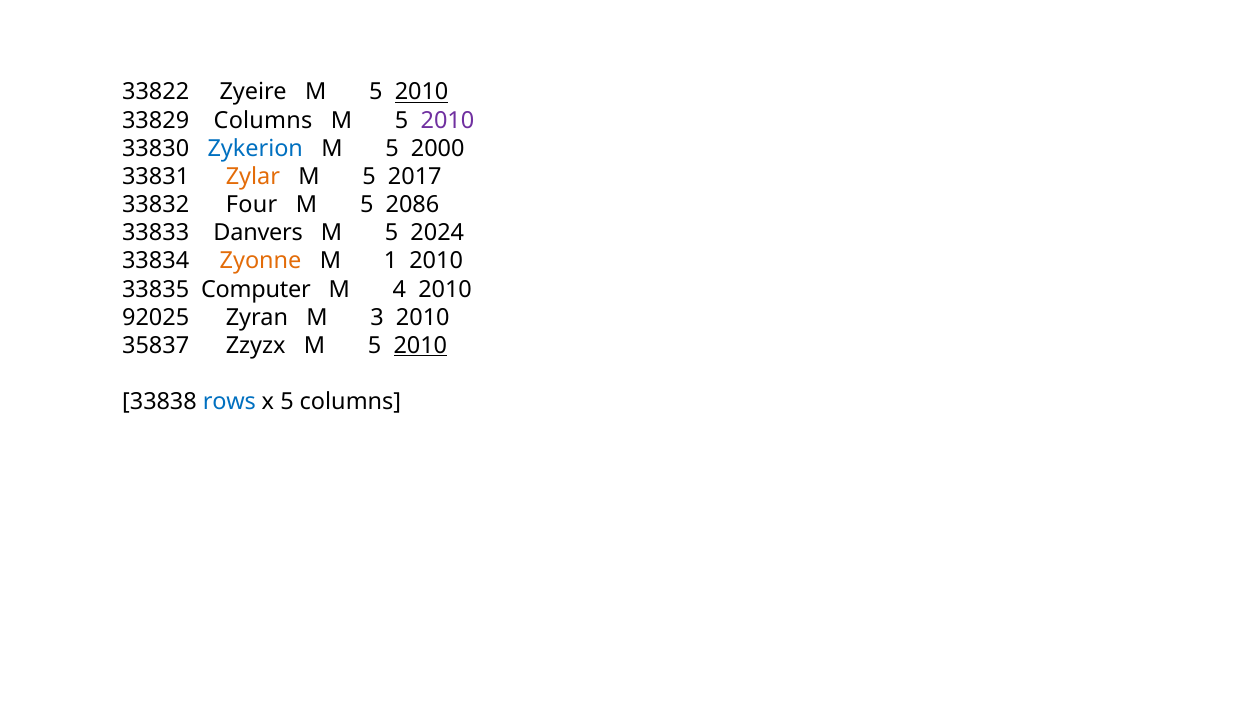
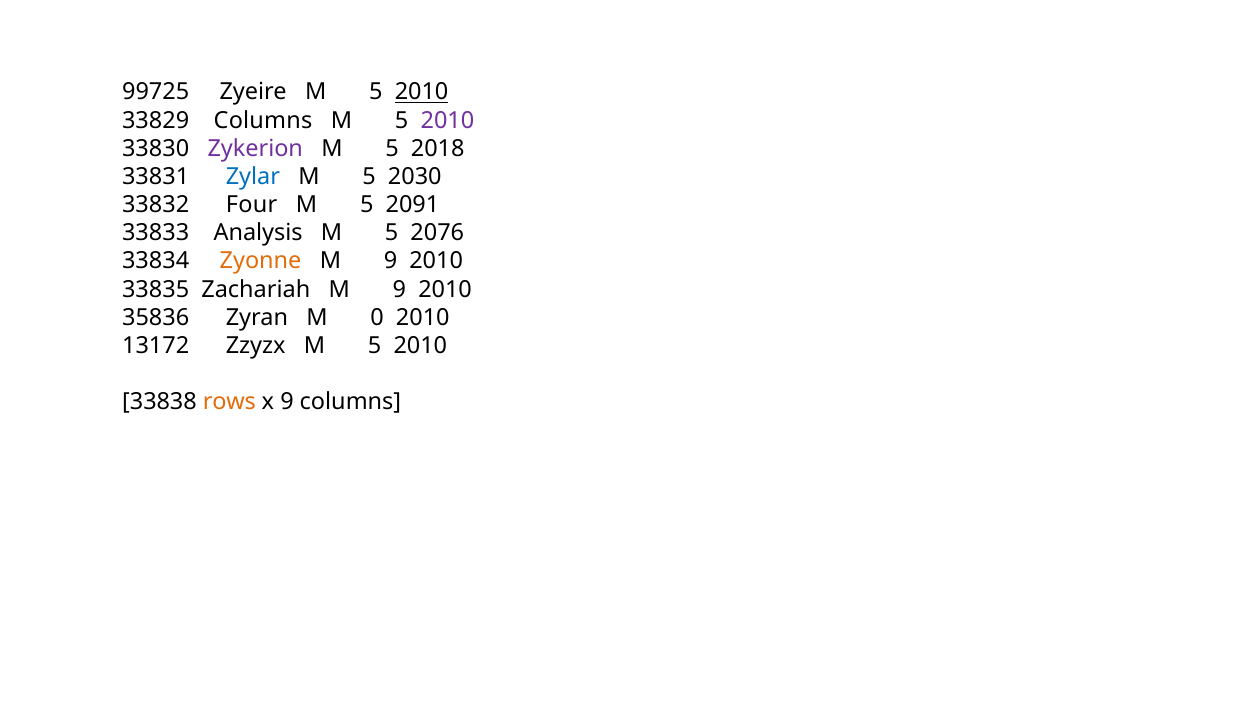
33822: 33822 -> 99725 (156, 92)
Zykerion colour: blue -> purple (255, 149)
2000: 2000 -> 2018 (438, 149)
Zylar colour: orange -> blue (253, 177)
2017: 2017 -> 2030 (415, 177)
2086: 2086 -> 2091 (412, 205)
Danvers: Danvers -> Analysis (258, 233)
2024: 2024 -> 2076 (437, 233)
1: 1 -> 9 (390, 261)
Computer: Computer -> Zachariah (256, 289)
4: 4 -> 9 (399, 289)
92025: 92025 -> 35836 (156, 318)
3: 3 -> 0 (377, 318)
35837: 35837 -> 13172 (156, 346)
2010 underline: present -> none (420, 346)
rows colour: blue -> orange (229, 402)
x 5: 5 -> 9 (287, 402)
